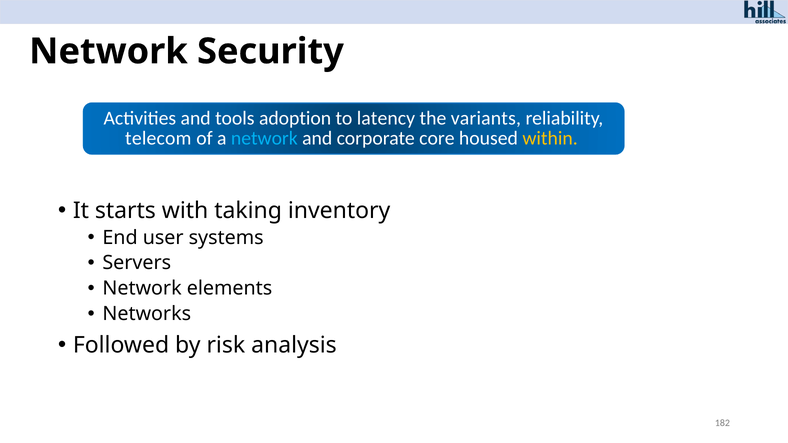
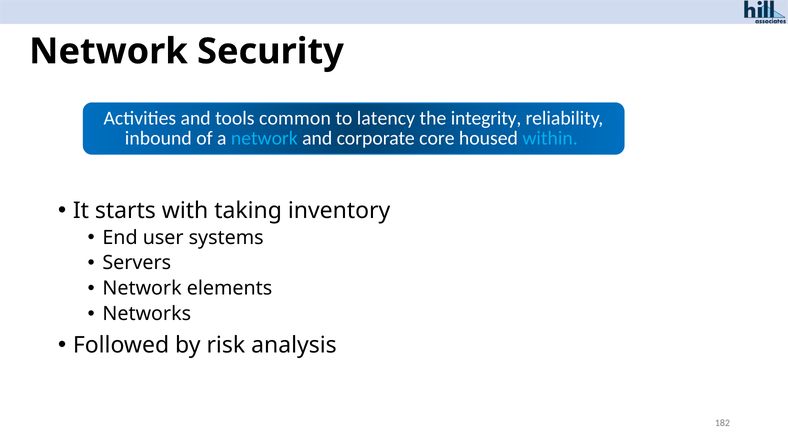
adoption: adoption -> common (295, 118)
variants: variants -> integrity (486, 118)
telecom: telecom -> inbound (158, 138)
within colour: yellow -> light blue (550, 138)
